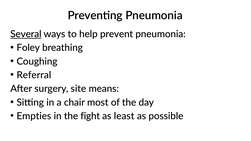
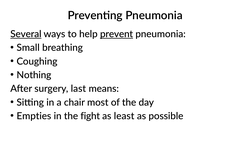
prevent underline: none -> present (117, 34)
Foley: Foley -> Small (28, 48)
Referral: Referral -> Nothing (34, 75)
site: site -> last (78, 89)
